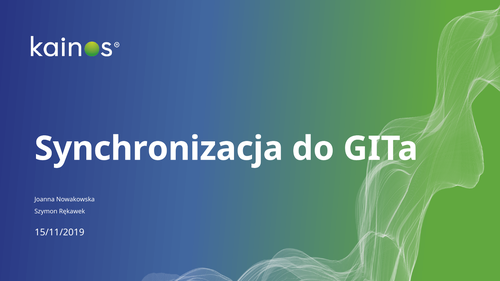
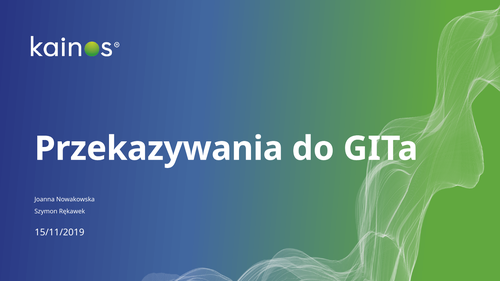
Synchronizacja: Synchronizacja -> Przekazywania (159, 149)
